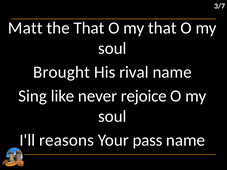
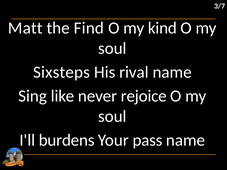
the That: That -> Find (89, 28)
my that: that -> kind (162, 28)
Brought: Brought -> Sixsteps (61, 72)
reasons: reasons -> burdens (67, 140)
